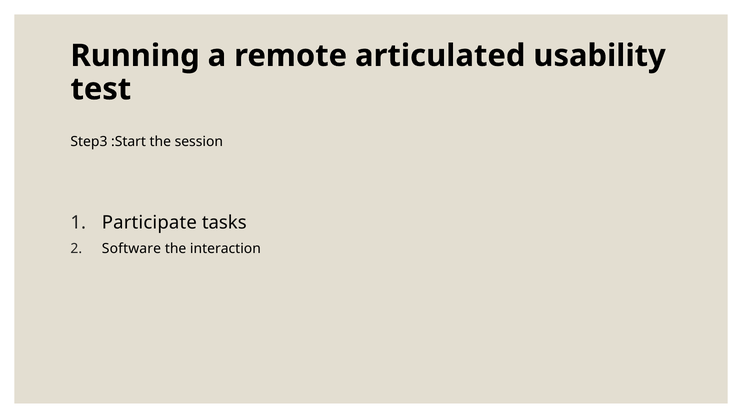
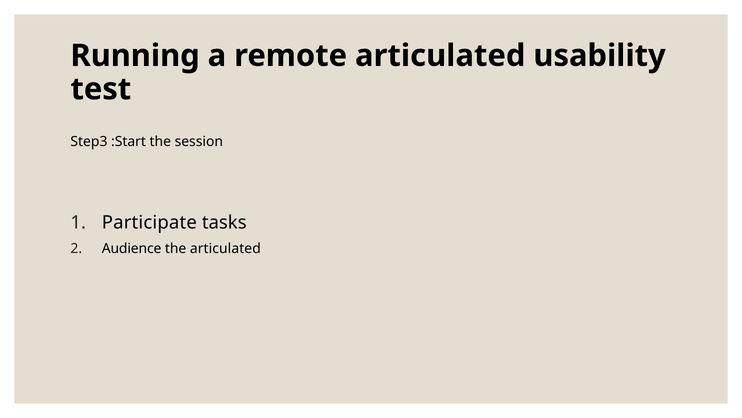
Software: Software -> Audience (132, 248)
the interaction: interaction -> articulated (225, 248)
